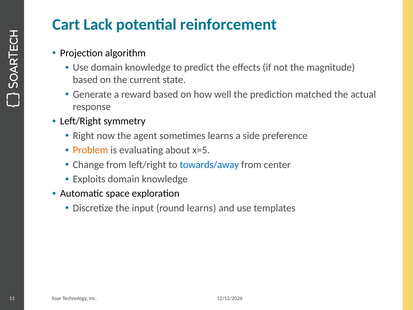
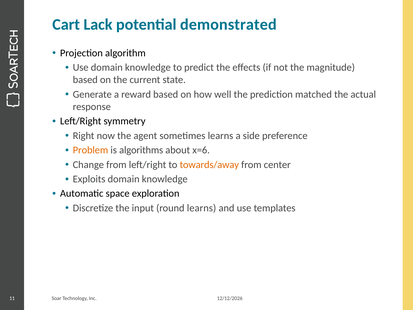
reinforcement: reinforcement -> demonstrated (228, 25)
evaluating: evaluating -> algorithms (141, 150)
x=5: x=5 -> x=6 (201, 150)
towards/away colour: blue -> orange (209, 164)
